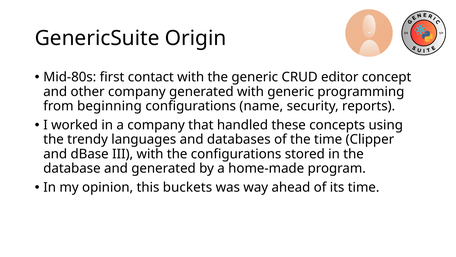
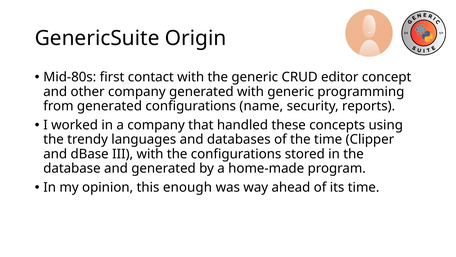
from beginning: beginning -> generated (110, 106)
buckets: buckets -> enough (187, 187)
